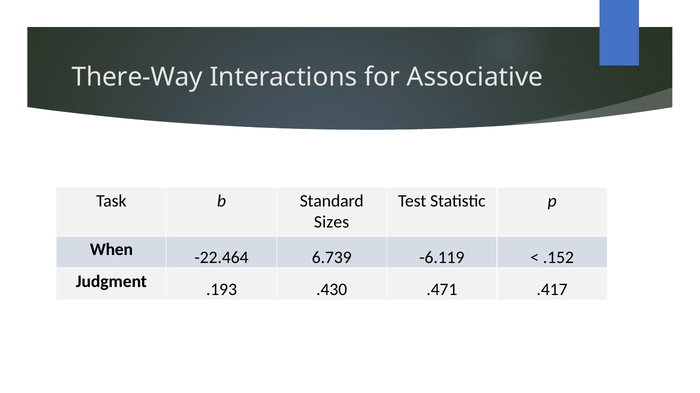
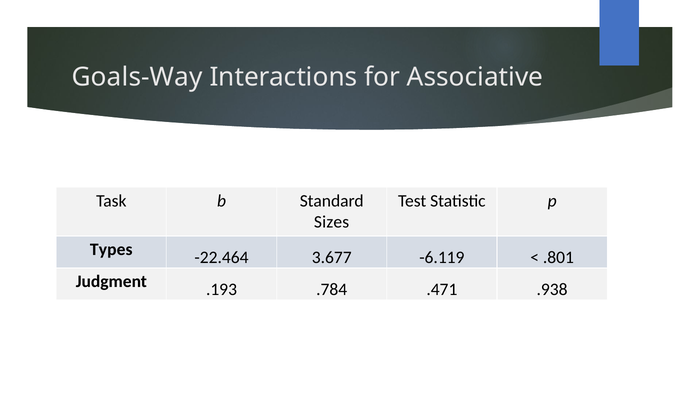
There-Way: There-Way -> Goals-Way (137, 77)
When: When -> Types (111, 250)
6.739: 6.739 -> 3.677 (332, 258)
.152: .152 -> .801 (558, 258)
.430: .430 -> .784 (332, 290)
.417: .417 -> .938 (552, 290)
